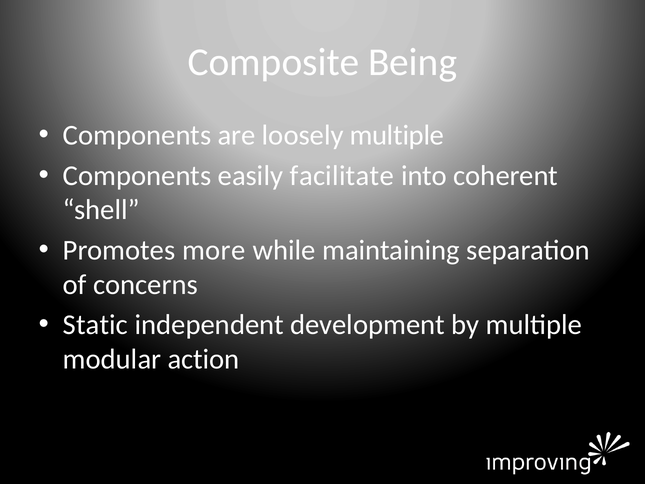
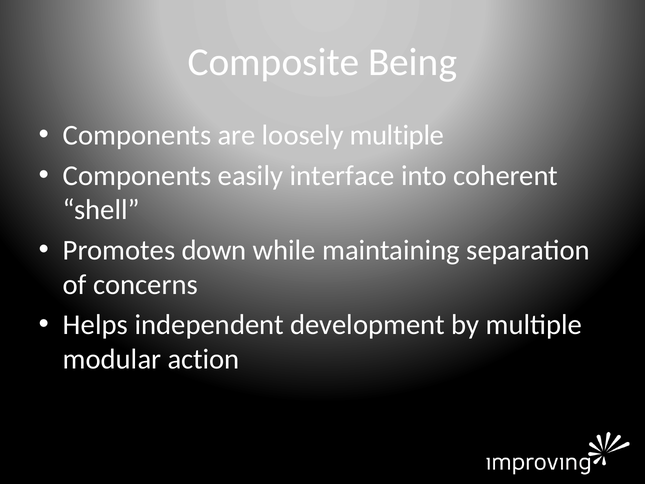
facilitate: facilitate -> interface (342, 175)
more: more -> down (214, 250)
Static: Static -> Helps (95, 325)
